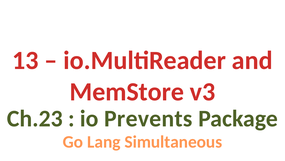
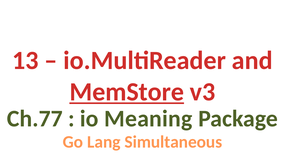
MemStore underline: none -> present (127, 91)
Ch.23: Ch.23 -> Ch.77 (35, 118)
Prevents: Prevents -> Meaning (148, 118)
